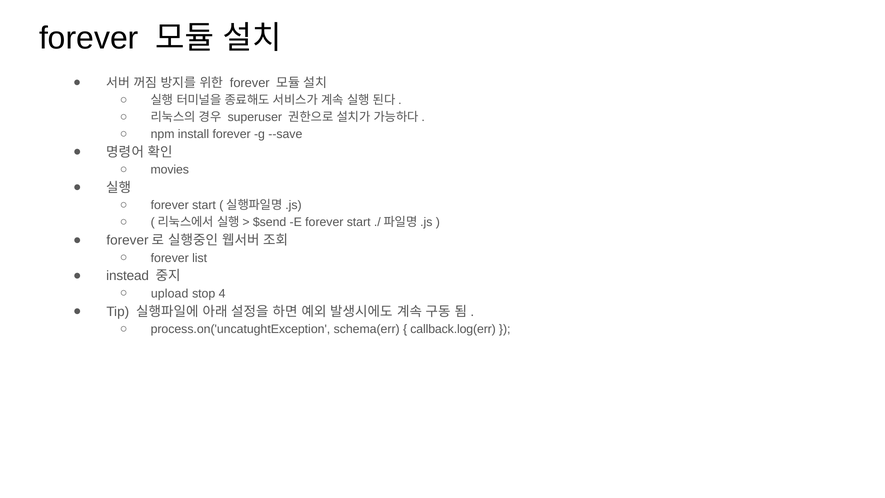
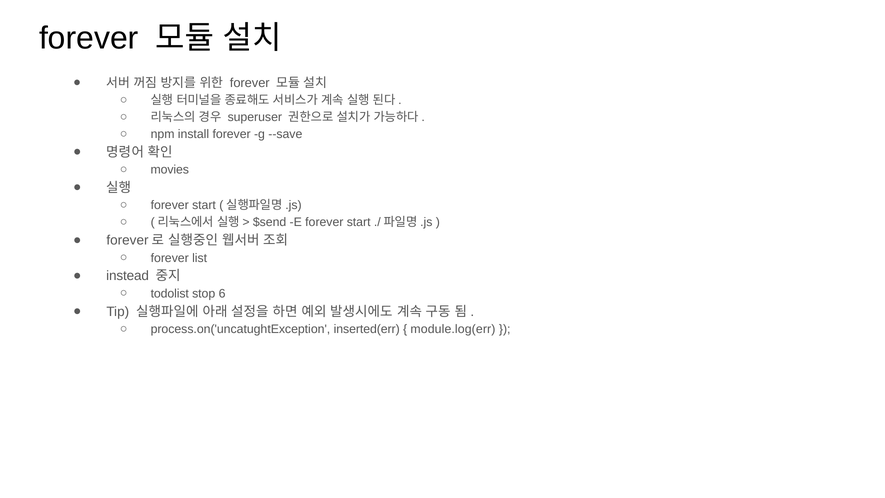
upload: upload -> todolist (170, 294)
4: 4 -> 6 (222, 294)
schema(err: schema(err -> inserted(err (367, 329)
callback.log(err: callback.log(err -> module.log(err (453, 329)
